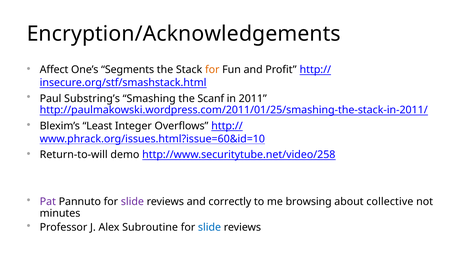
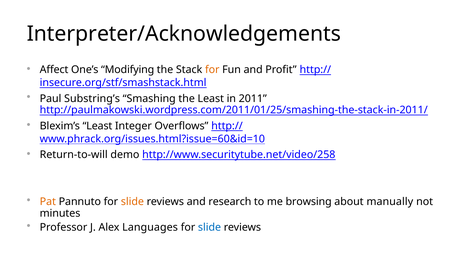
Encryption/Acknowledgements: Encryption/Acknowledgements -> Interpreter/Acknowledgements (184, 34)
Segments: Segments -> Modifying (128, 70)
the Scanf: Scanf -> Least (211, 99)
Pat colour: purple -> orange (48, 202)
slide colour: purple -> orange (132, 202)
correctly: correctly -> research (230, 202)
collective: collective -> manually (390, 202)
Subroutine: Subroutine -> Languages (150, 227)
